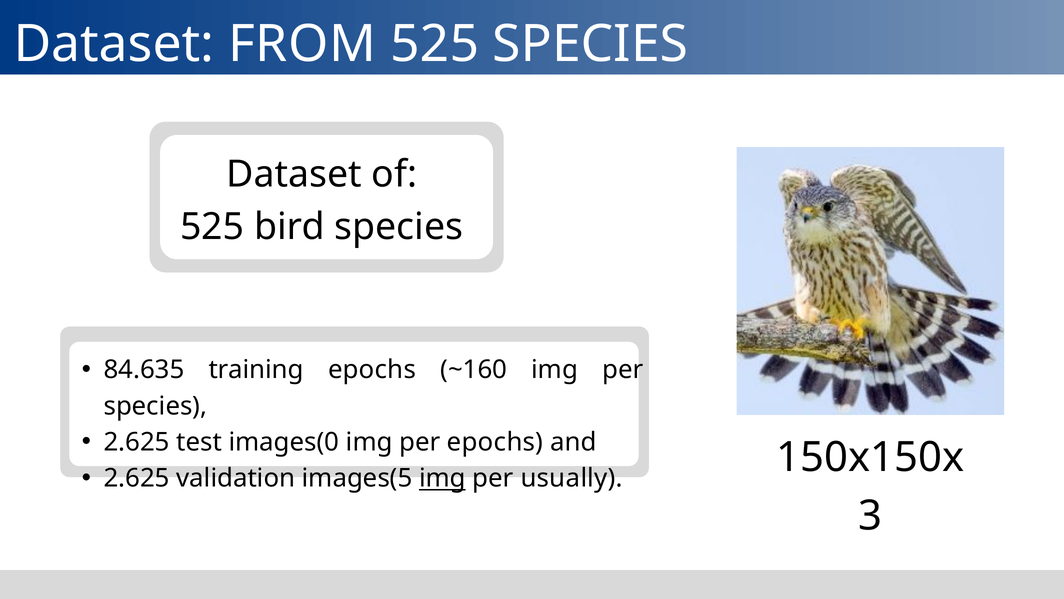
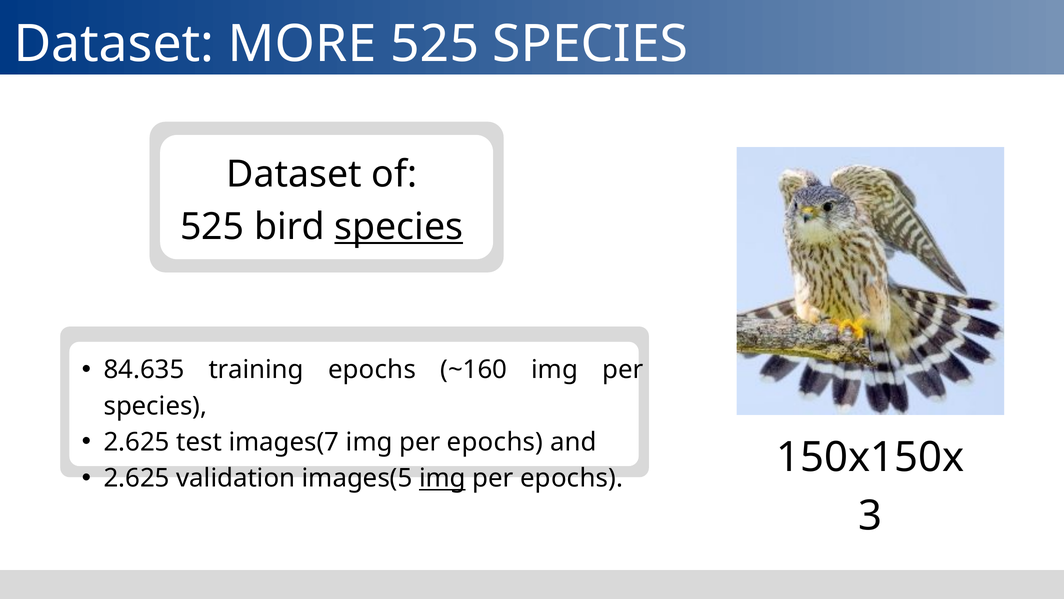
FROM: FROM -> MORE (302, 44)
species underline: none -> present (399, 227)
images(0: images(0 -> images(7 (284, 442)
usually: usually -> epochs (572, 478)
